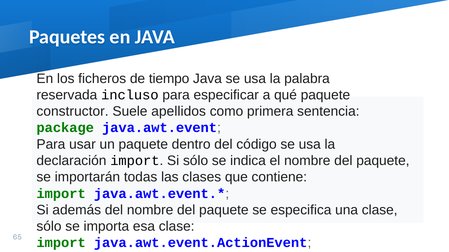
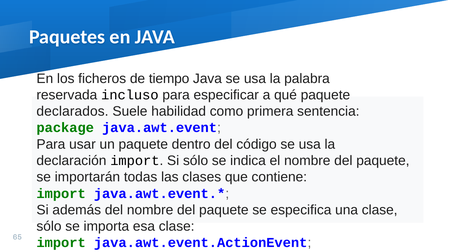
constructor: constructor -> declarados (73, 112)
apellidos: apellidos -> habilidad (179, 112)
